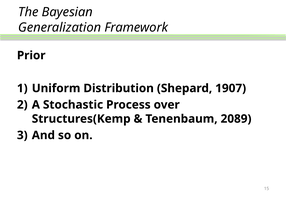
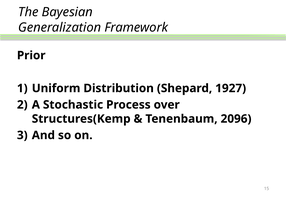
1907: 1907 -> 1927 (231, 88)
2089: 2089 -> 2096 (236, 119)
